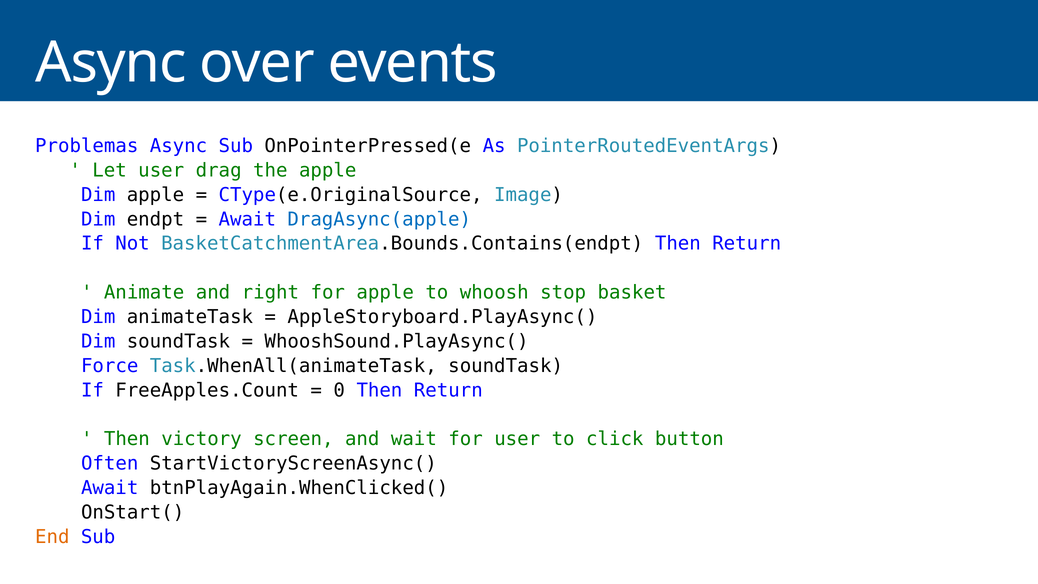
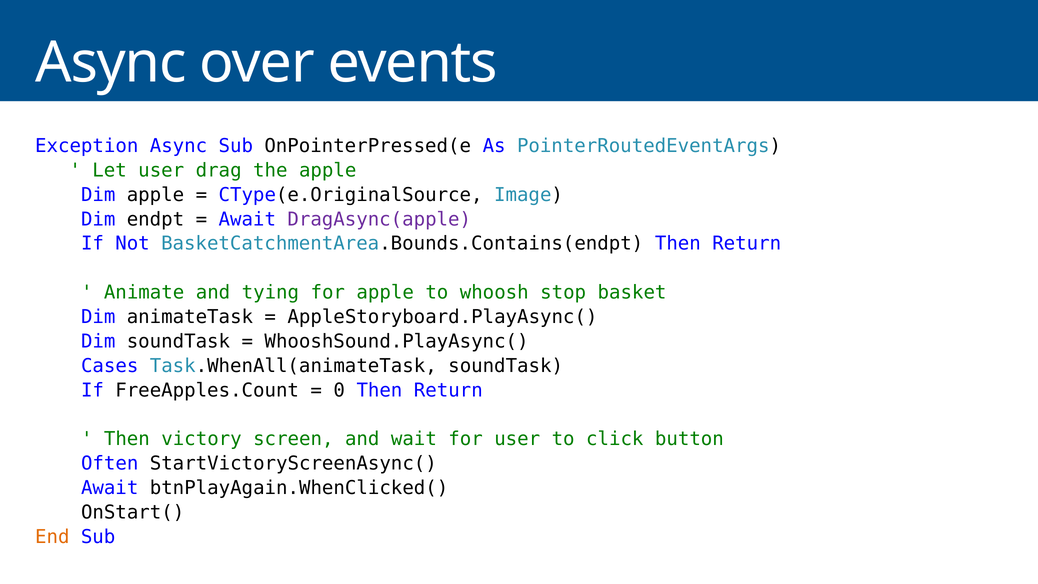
Problemas: Problemas -> Exception (87, 146)
DragAsync(apple colour: blue -> purple (379, 219)
right: right -> tying (270, 292)
Force: Force -> Cases (110, 366)
